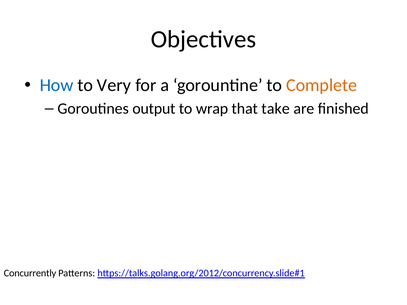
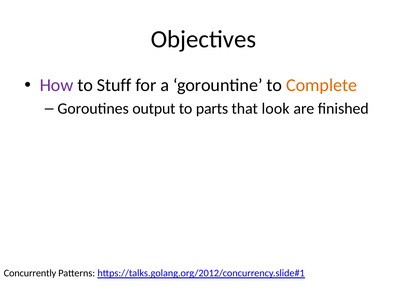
How colour: blue -> purple (57, 85)
Very: Very -> Stuff (114, 85)
wrap: wrap -> parts (212, 109)
take: take -> look (276, 109)
